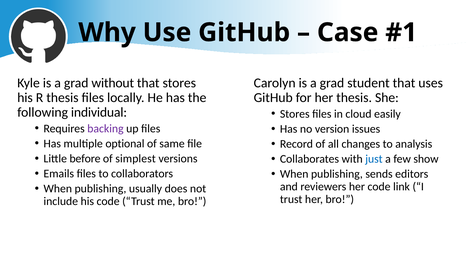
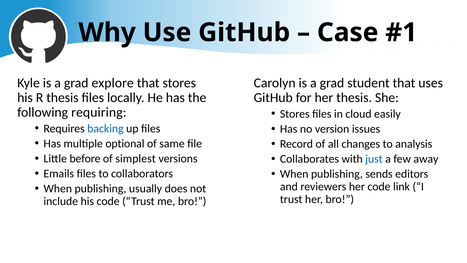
without: without -> explore (113, 83)
individual: individual -> requiring (99, 112)
backing colour: purple -> blue (105, 128)
show: show -> away (426, 159)
